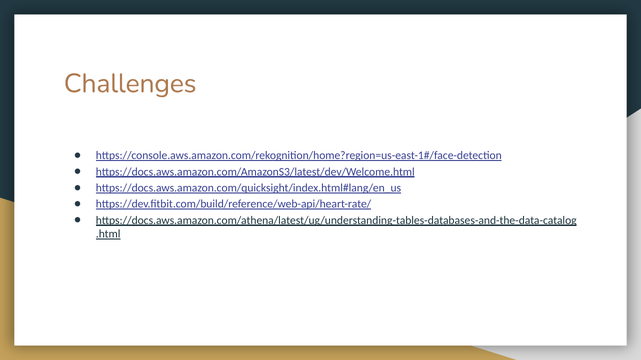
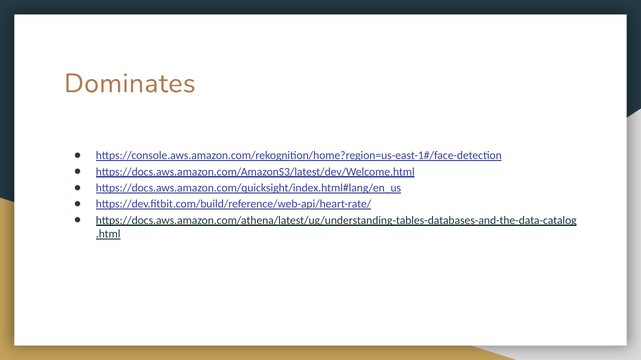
Challenges: Challenges -> Dominates (130, 84)
